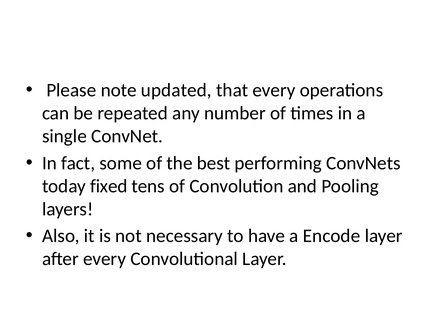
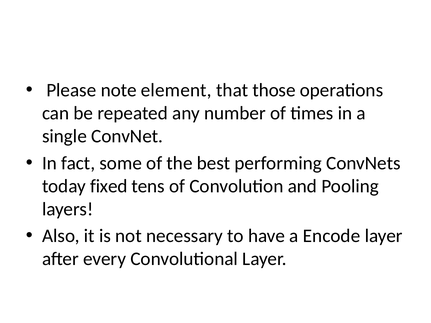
updated: updated -> element (176, 90)
that every: every -> those (274, 90)
